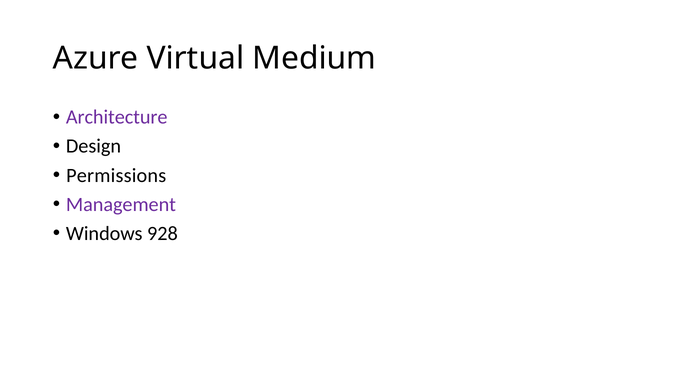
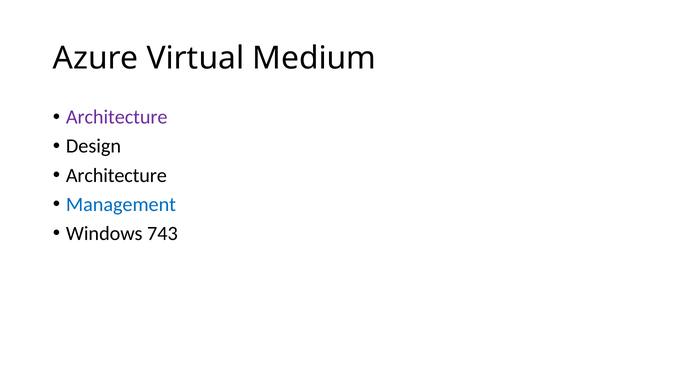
Permissions: Permissions -> Architecture (116, 176)
Management colour: purple -> blue (121, 205)
928: 928 -> 743 (162, 234)
